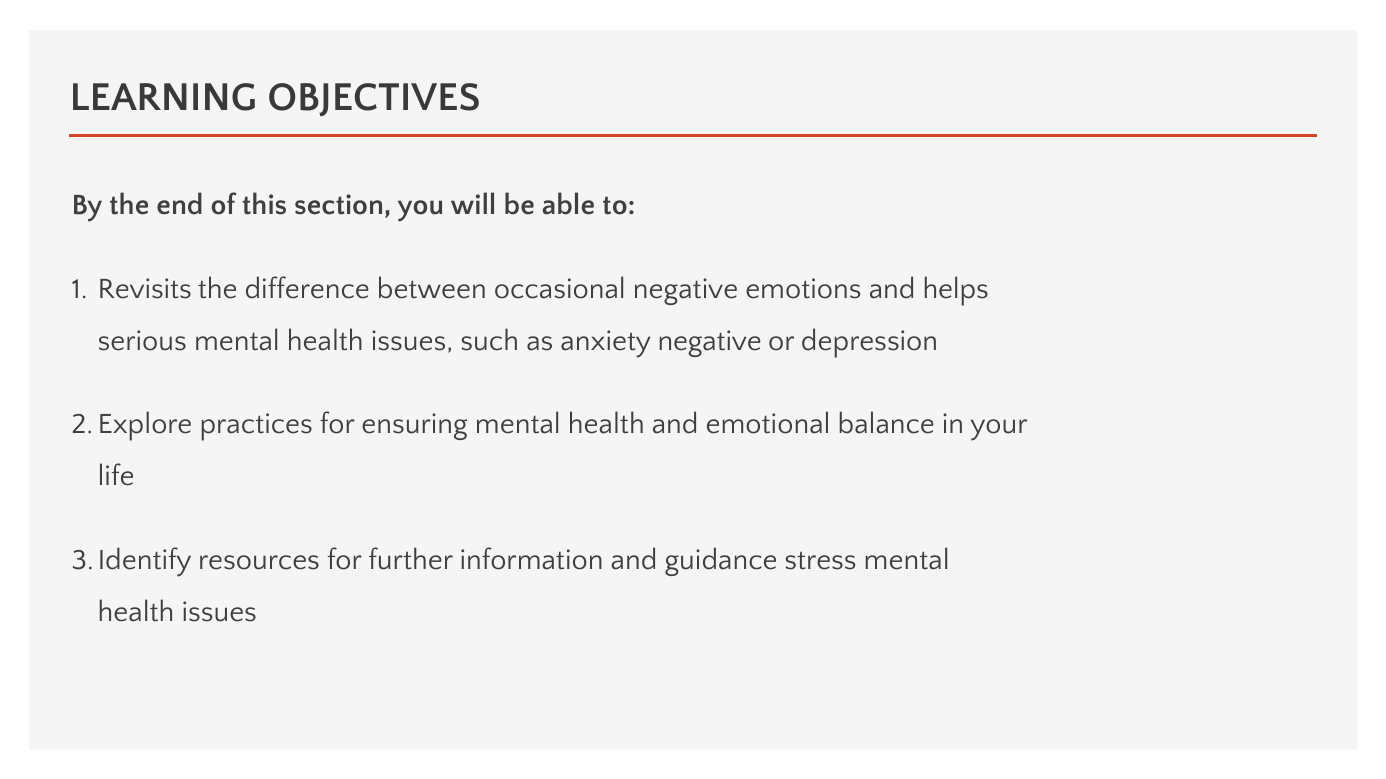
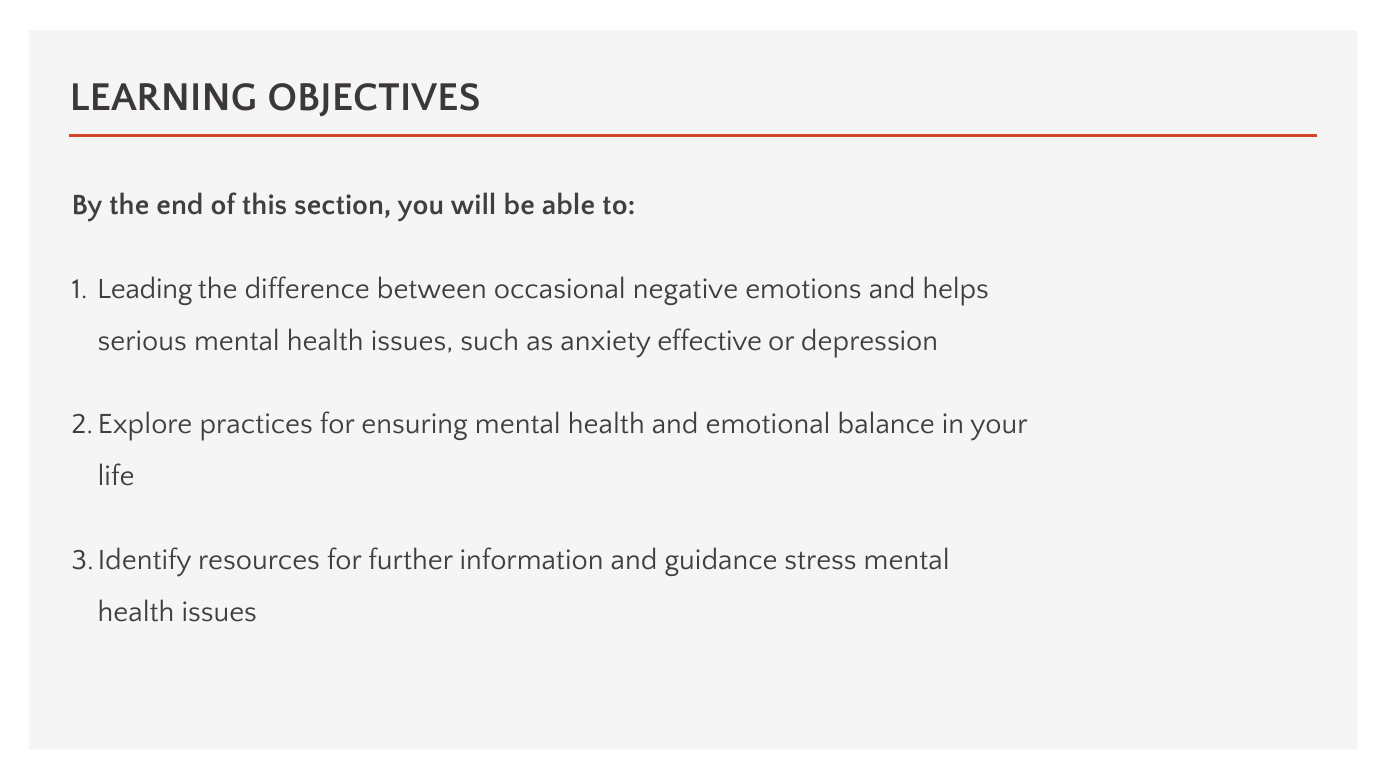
Revisits: Revisits -> Leading (145, 289)
anxiety negative: negative -> effective (710, 341)
